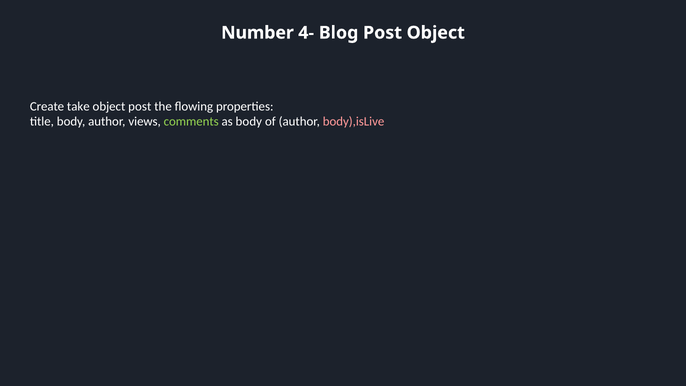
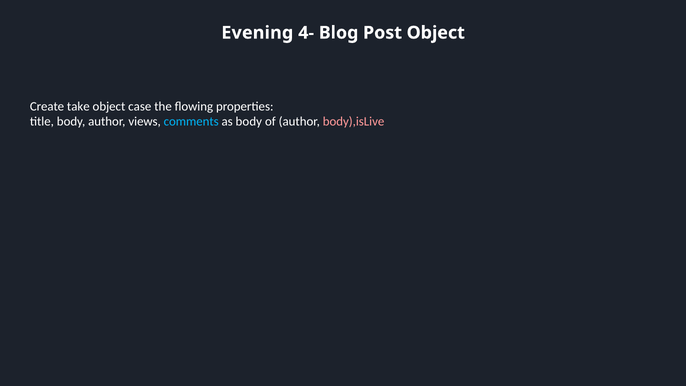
Number: Number -> Evening (257, 33)
object post: post -> case (140, 106)
comments colour: light green -> light blue (191, 122)
